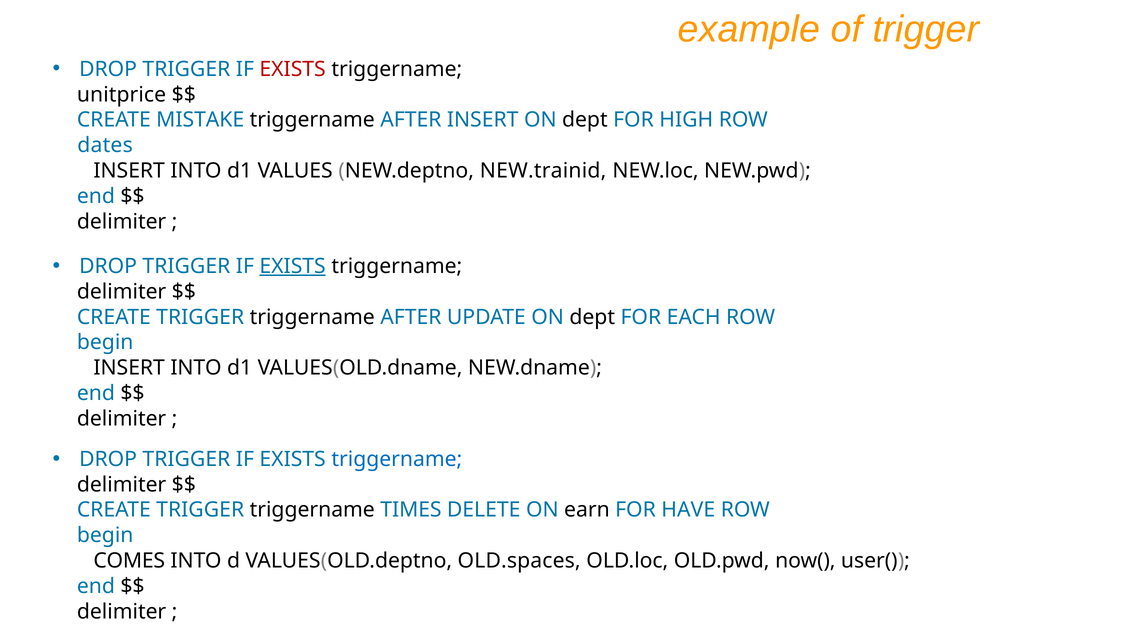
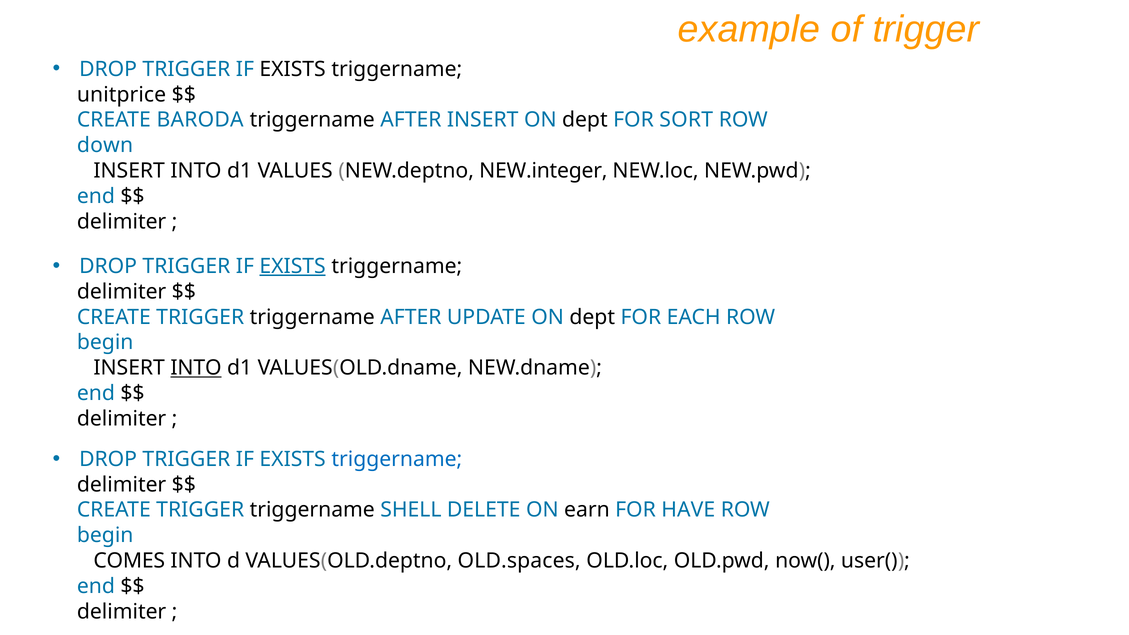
EXISTS colour: red -> black (293, 69)
MISTAKE: MISTAKE -> BARODA (200, 120)
HIGH: HIGH -> SORT (686, 120)
dates: dates -> down (105, 145)
NEW.trainid: NEW.trainid -> NEW.integer (543, 171)
INTO underline: none -> present (196, 368)
TIMES: TIMES -> SHELL (411, 510)
